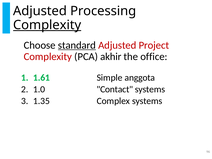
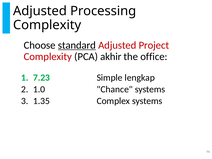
Complexity underline: present -> none (47, 25)
1.61: 1.61 -> 7.23 (41, 78)
anggota: anggota -> lengkap (140, 78)
Contact: Contact -> Chance (115, 89)
